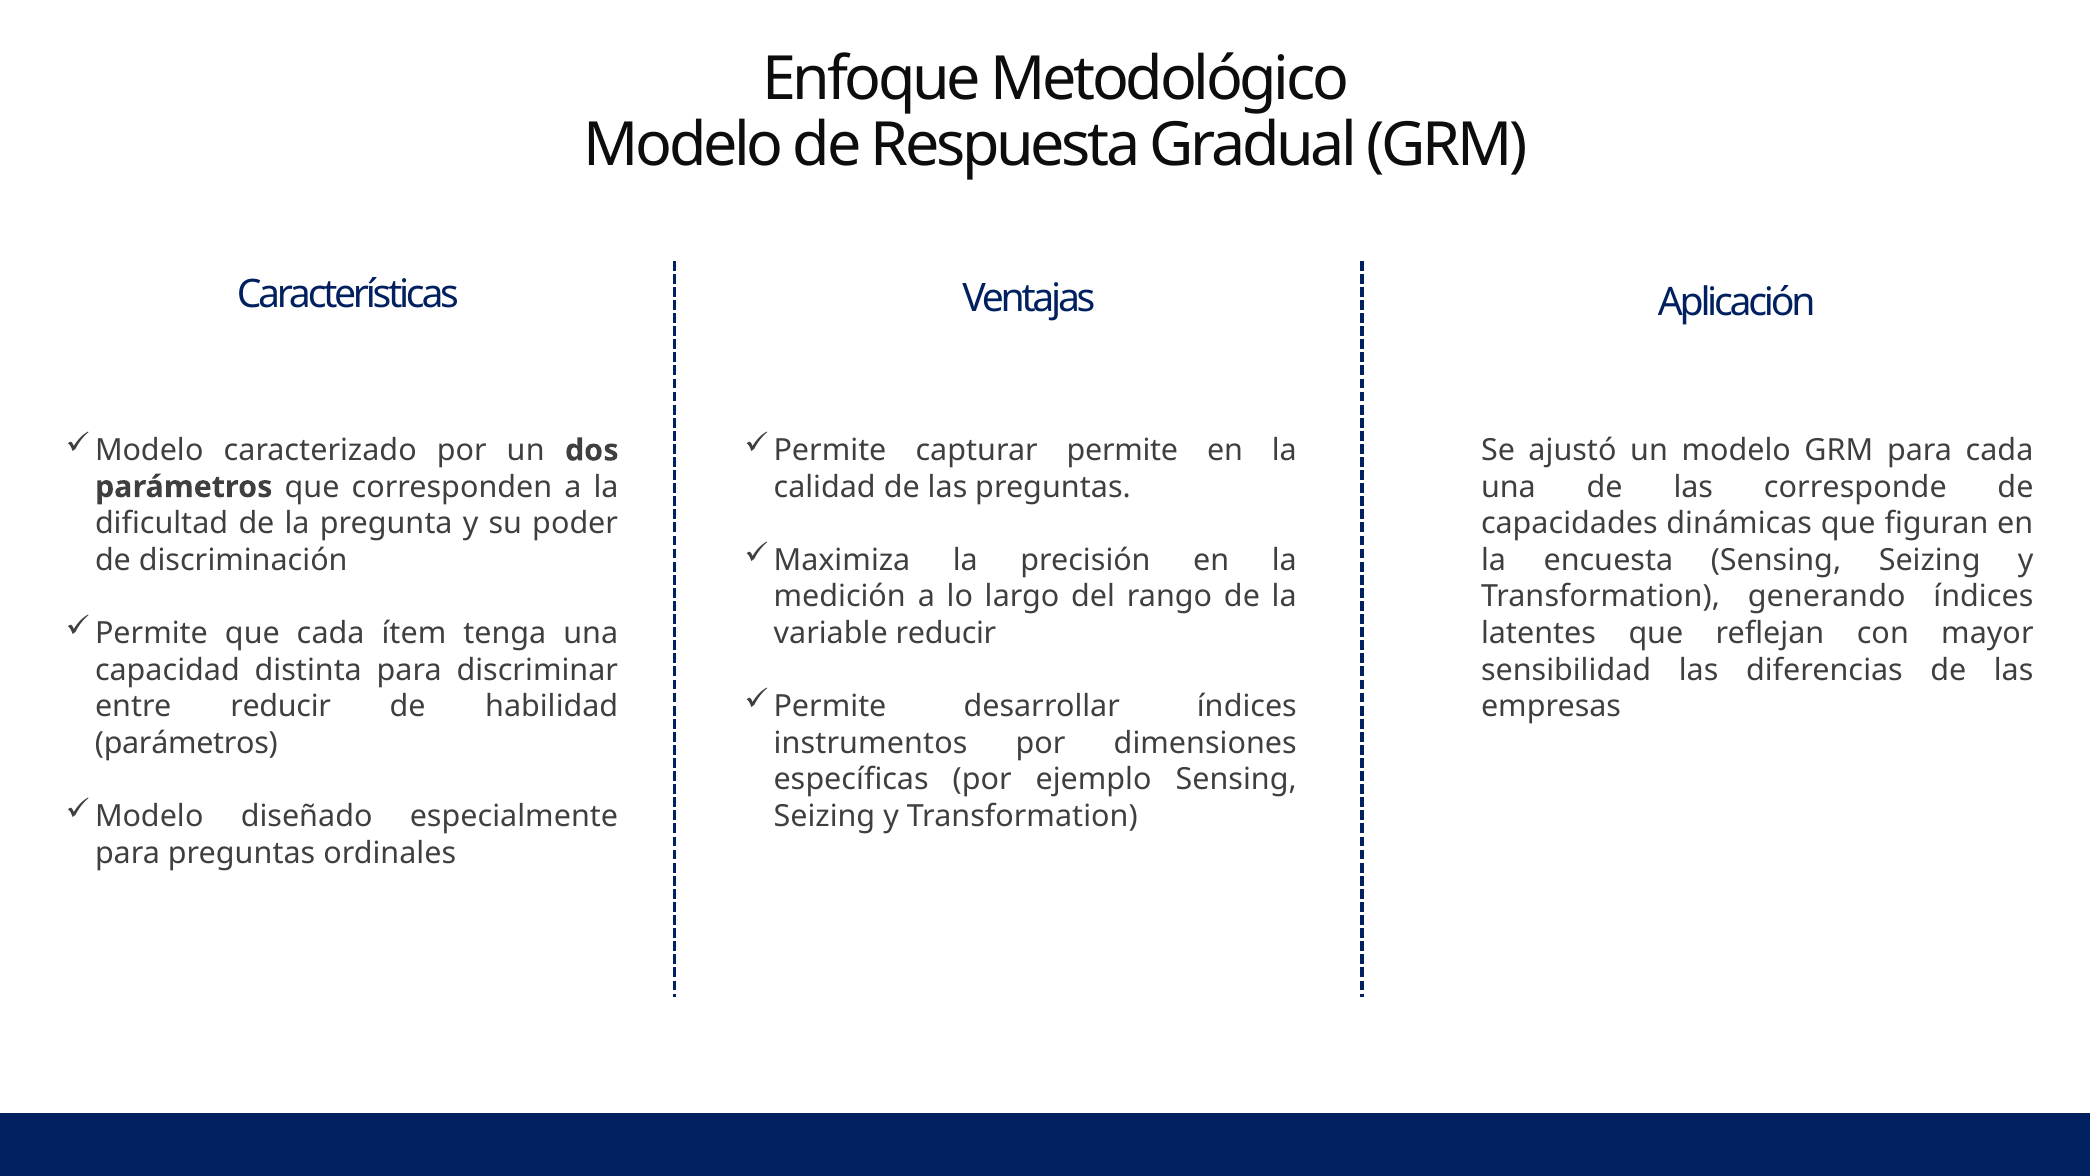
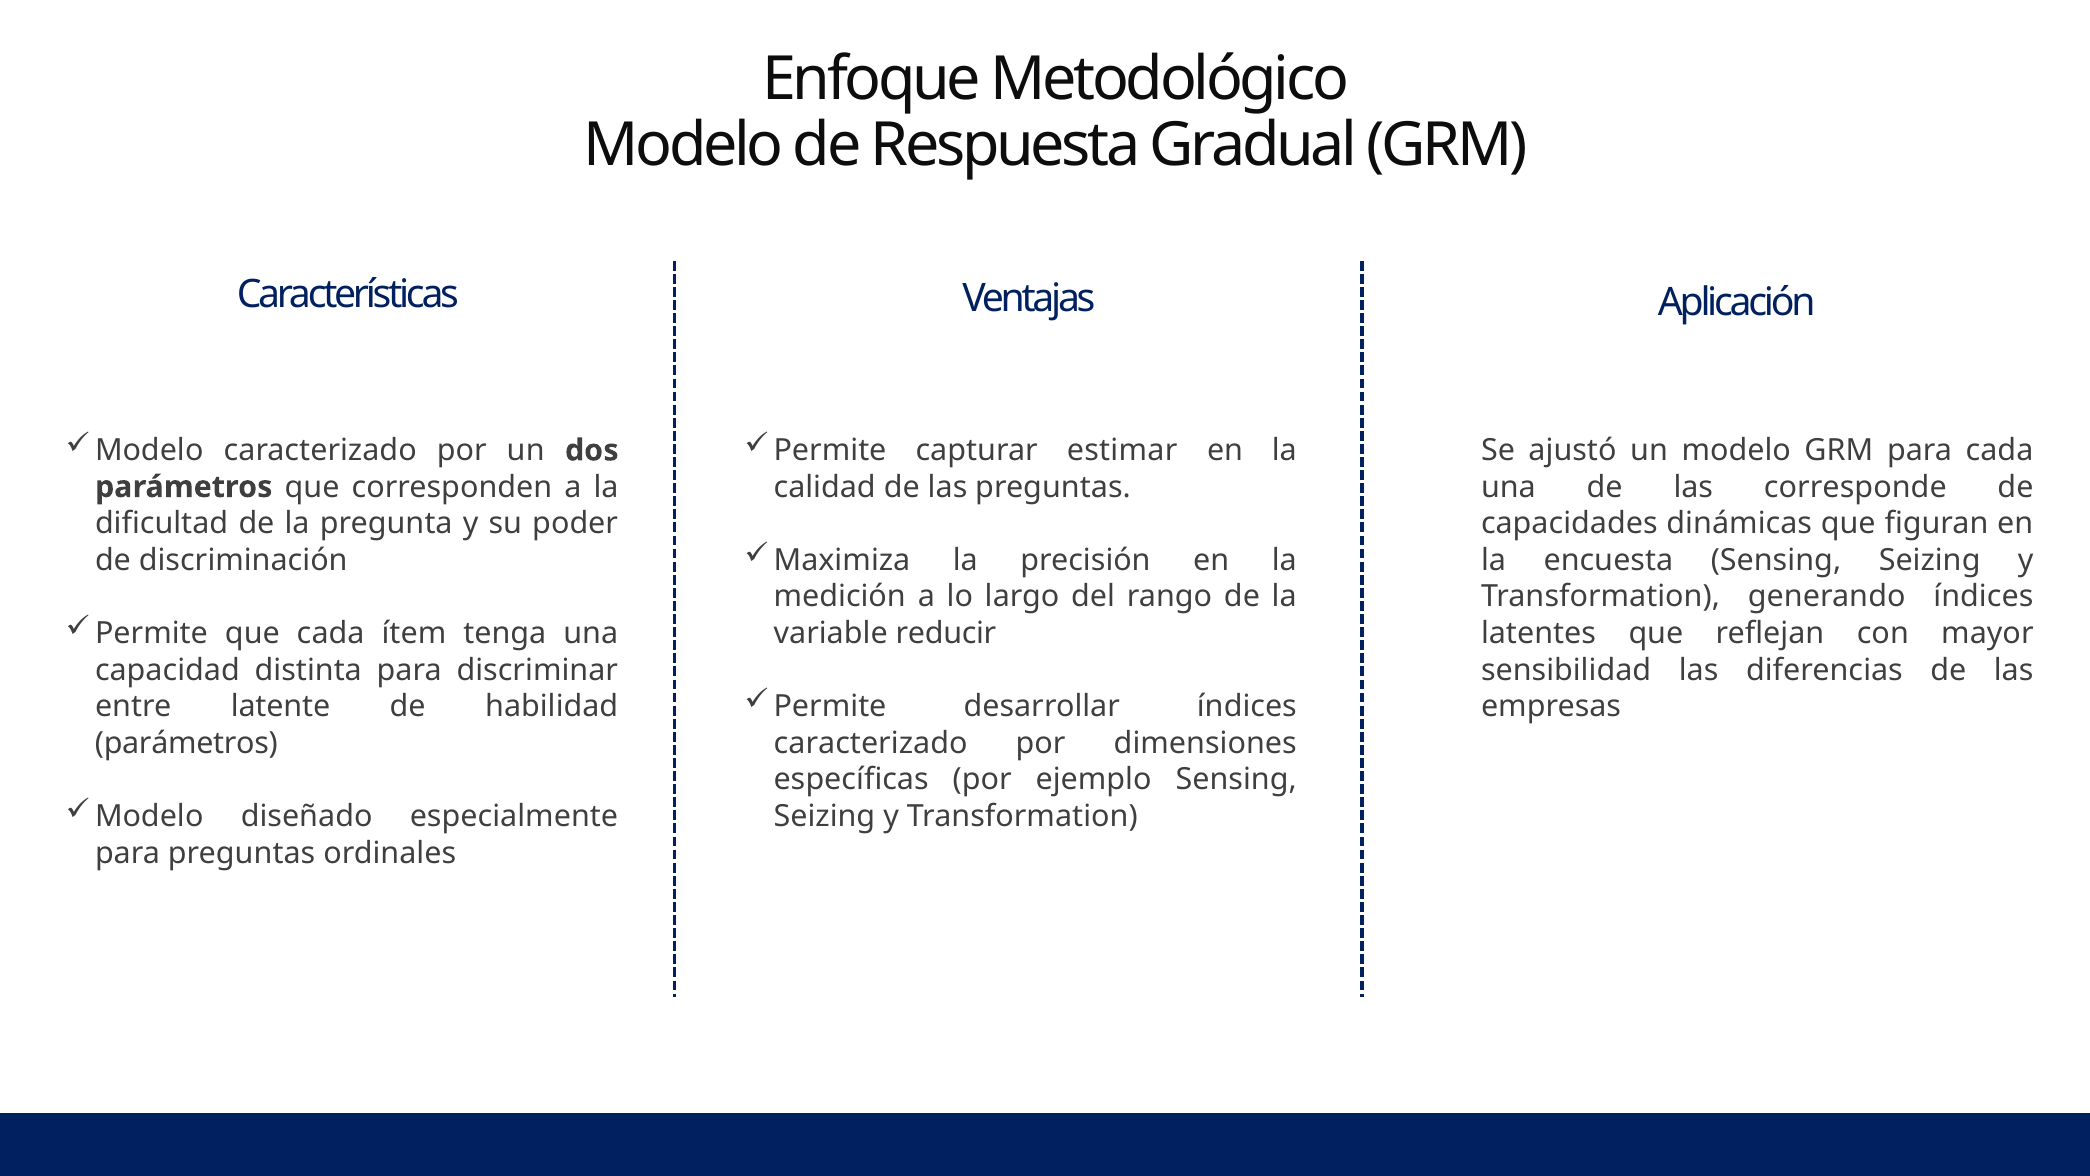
capturar permite: permite -> estimar (1122, 450)
entre reducir: reducir -> latente (281, 706)
instrumentos: instrumentos -> caracterizado (871, 743)
